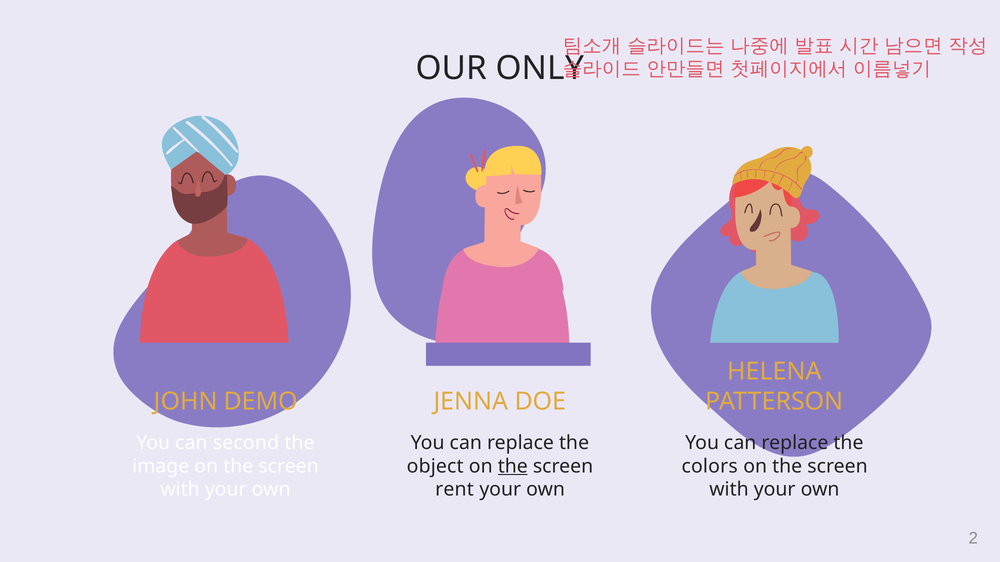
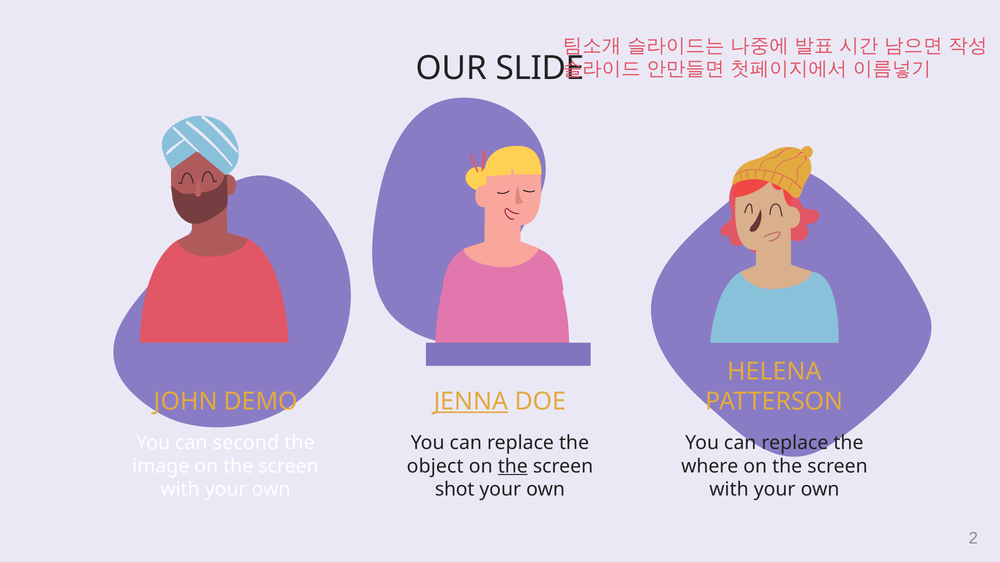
ONLY: ONLY -> SLIDE (540, 69)
JENNA underline: none -> present (471, 402)
colors: colors -> where (710, 467)
rent: rent -> shot (455, 490)
